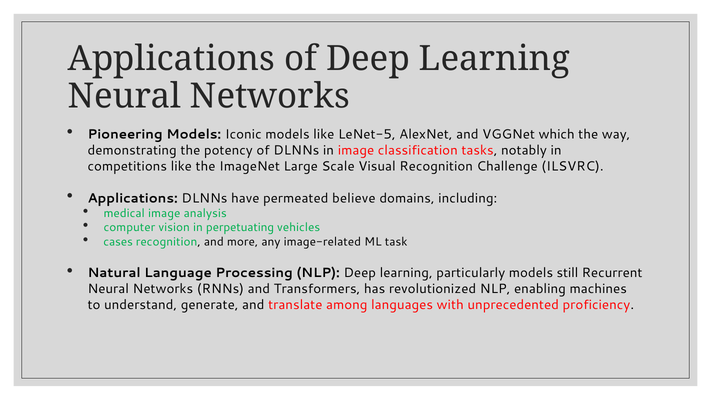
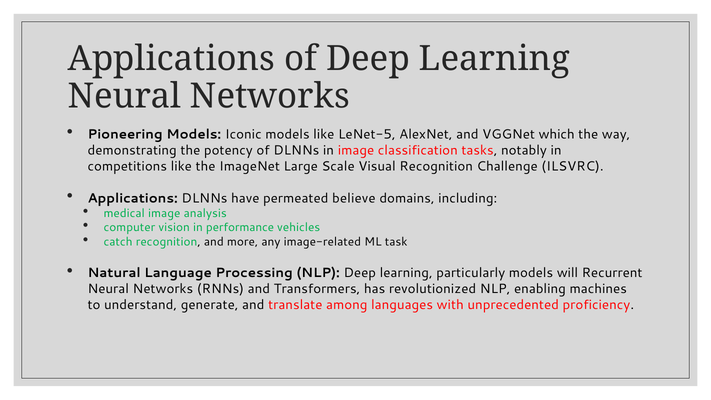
perpetuating: perpetuating -> performance (240, 227)
cases: cases -> catch (118, 242)
still: still -> will (567, 273)
